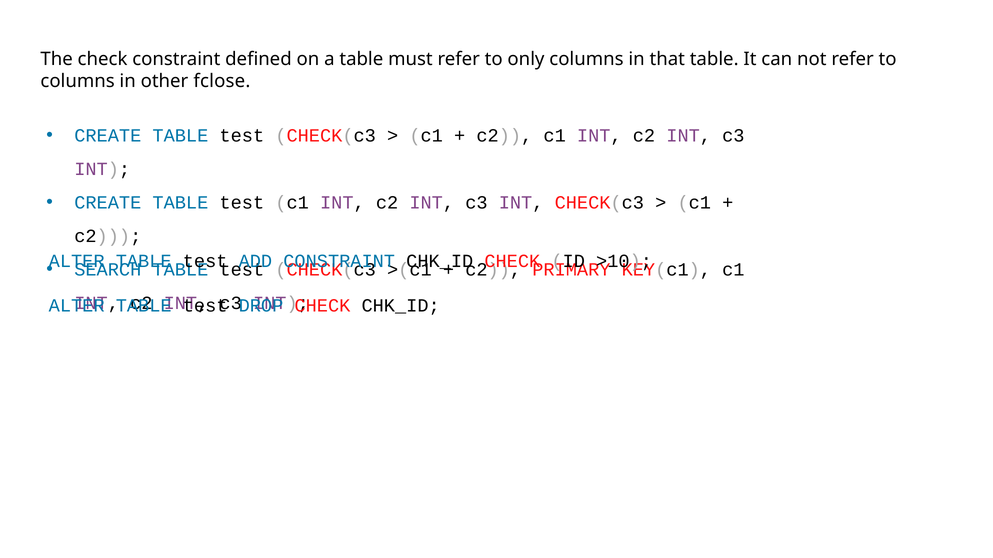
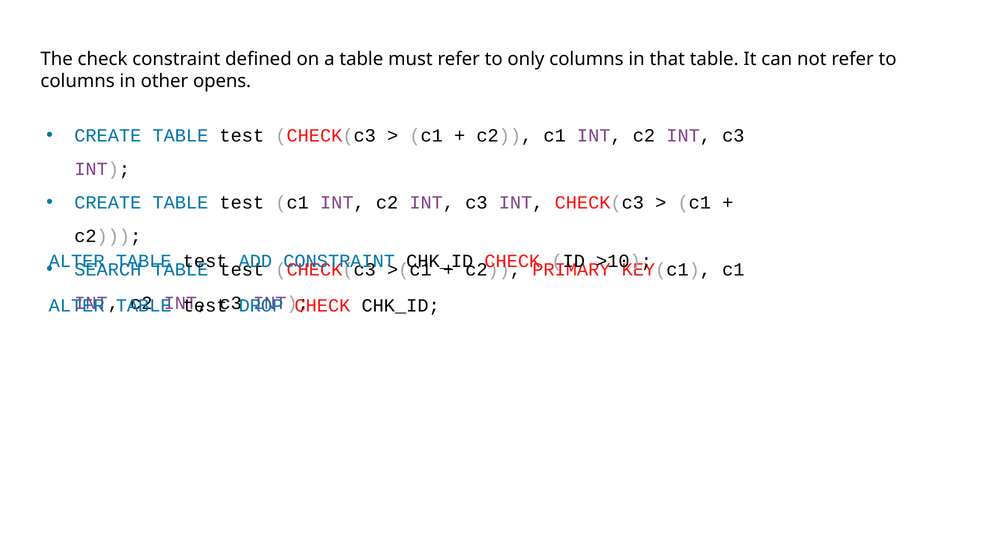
fclose: fclose -> opens (222, 81)
